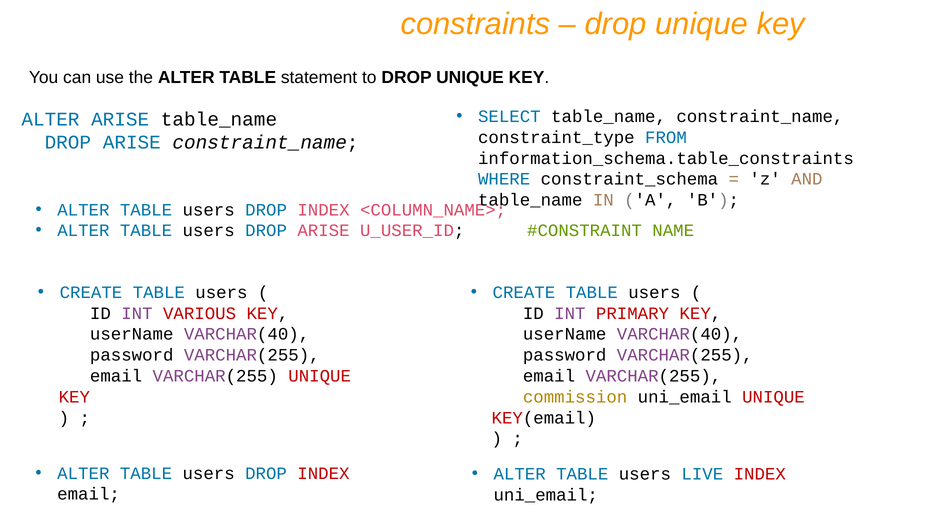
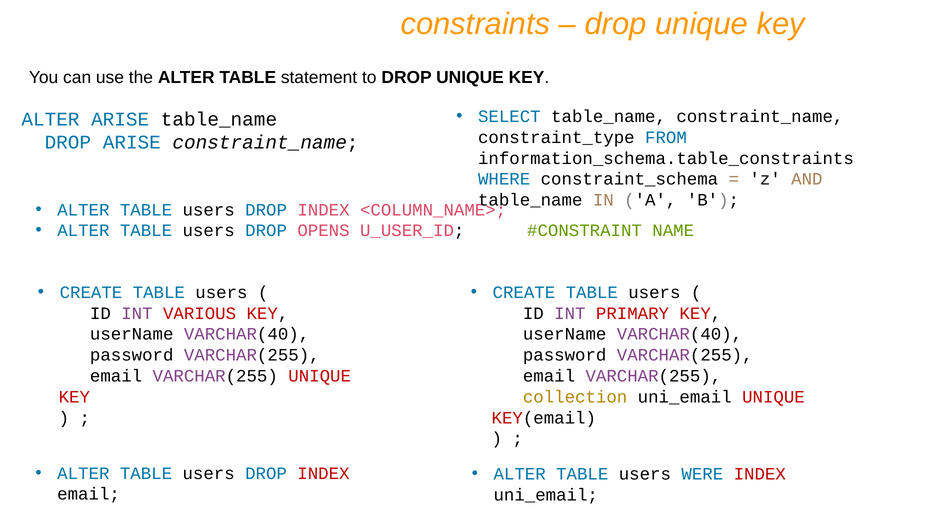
users DROP ARISE: ARISE -> OPENS (323, 231)
commission: commission -> collection (575, 397)
LIVE: LIVE -> WERE (702, 474)
